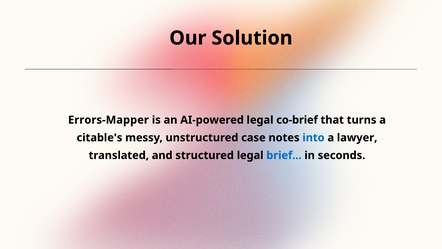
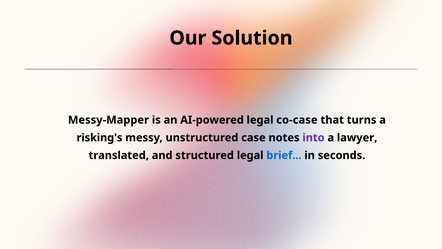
Errors-Mapper: Errors-Mapper -> Messy-Mapper (108, 120)
co-brief: co-brief -> co-case (297, 120)
citable's: citable's -> risking's (100, 137)
into colour: blue -> purple (313, 137)
